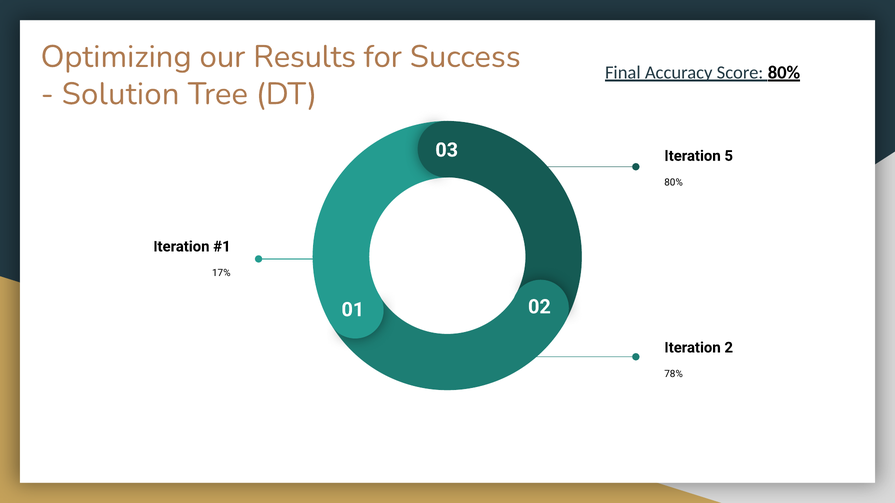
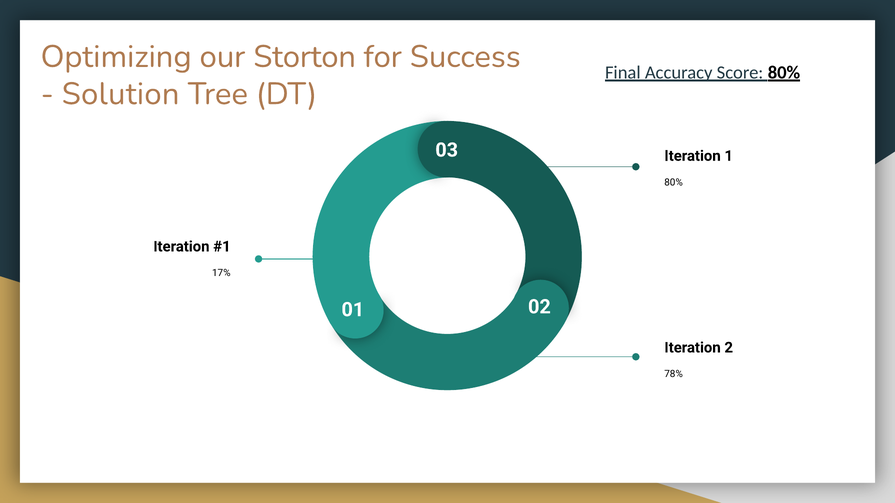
Results: Results -> Storton (305, 57)
5: 5 -> 1 (729, 156)
